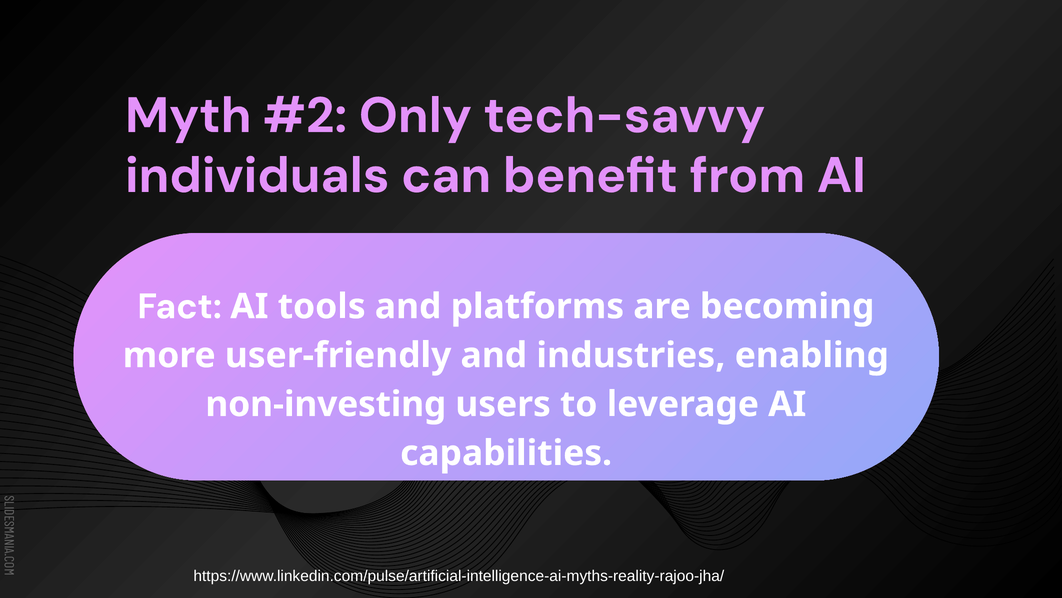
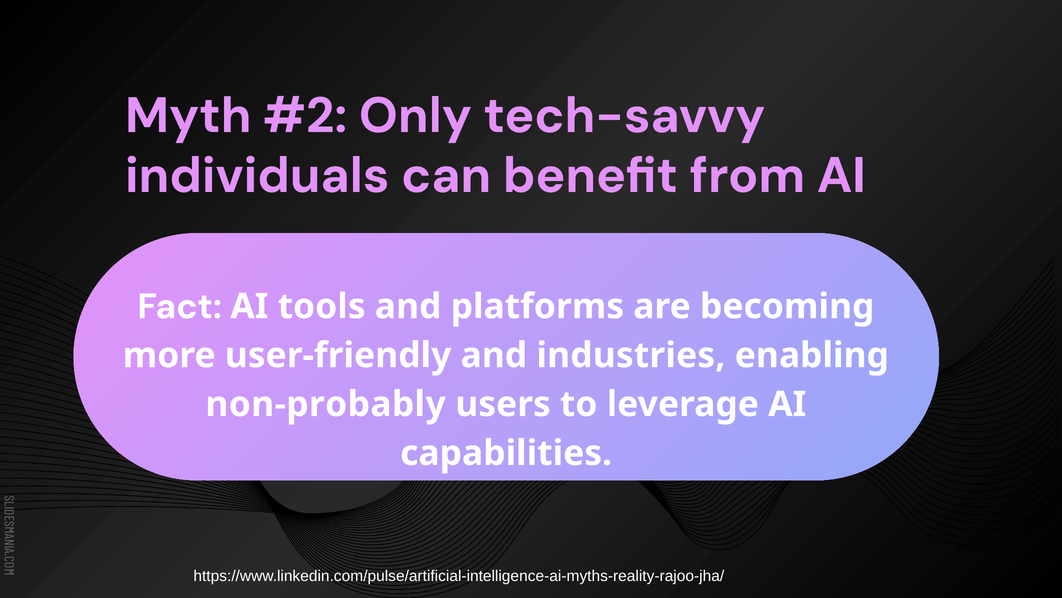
non-investing: non-investing -> non-probably (326, 404)
